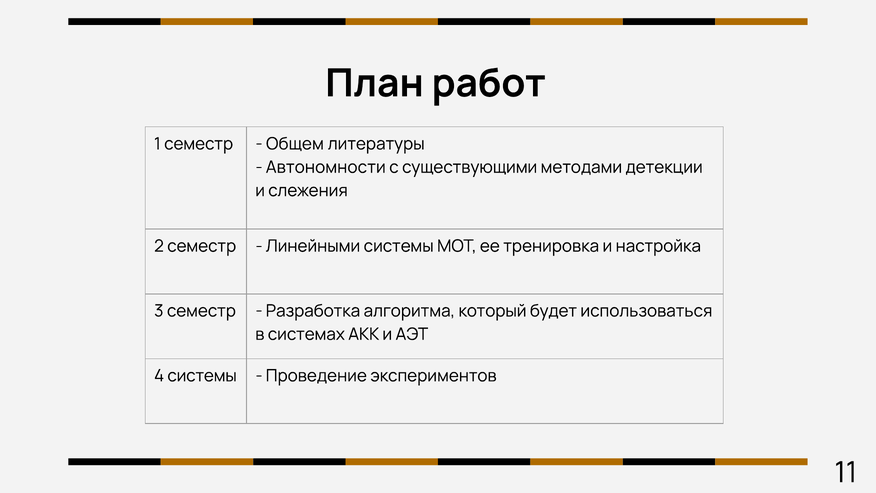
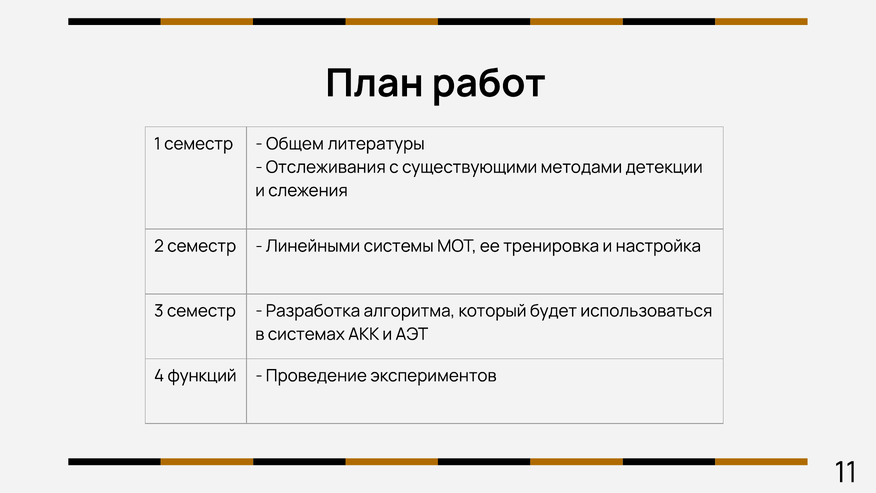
Автономности: Автономности -> Отслеживания (326, 167)
4 системы: системы -> функций (202, 376)
